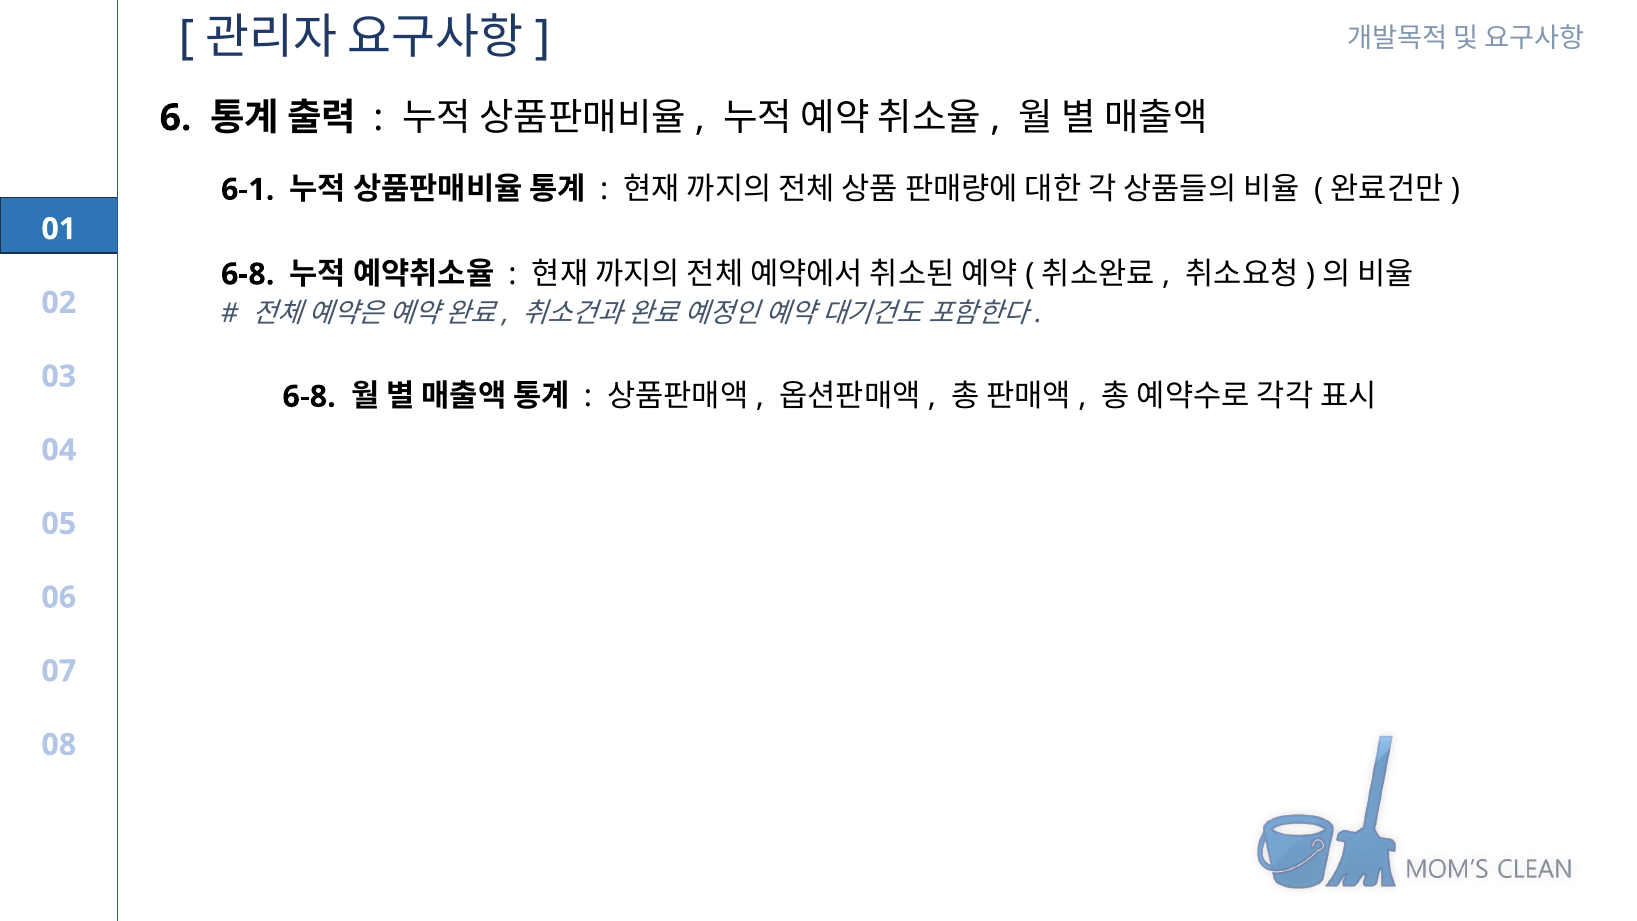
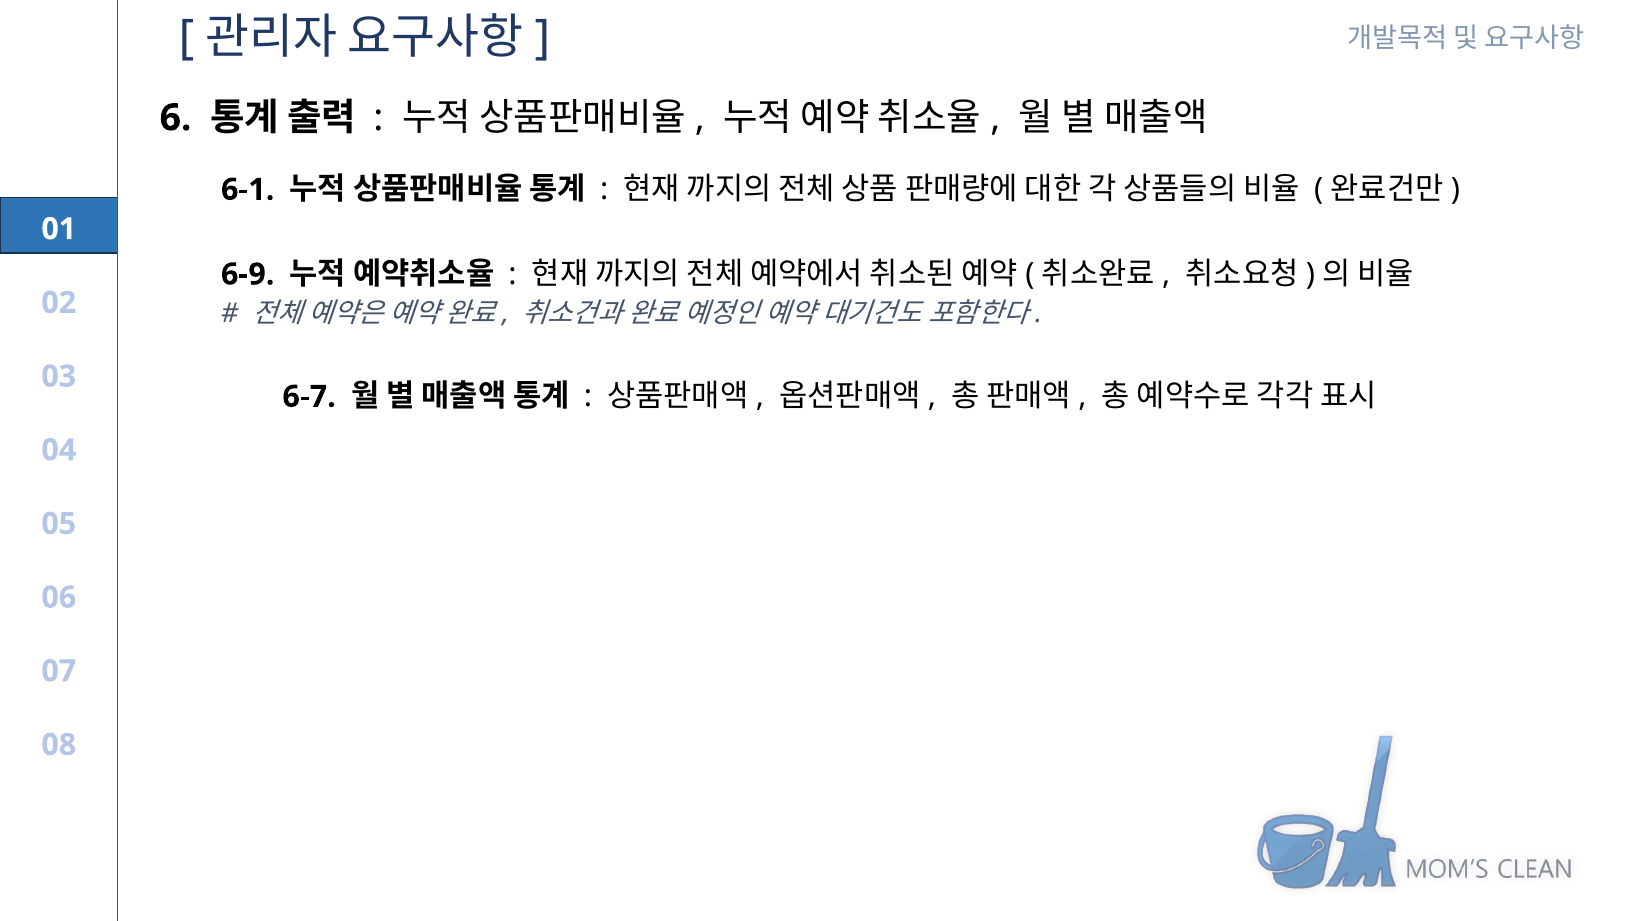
6-8: 6-8 -> 6-9 (248, 274)
6-8: 6-8 -> 6-7 (309, 397)
